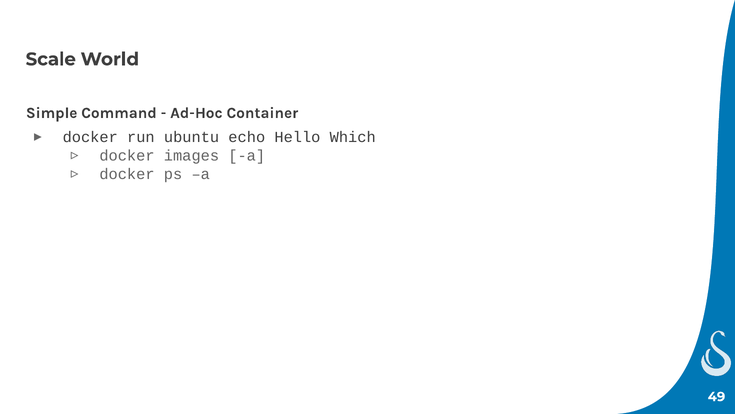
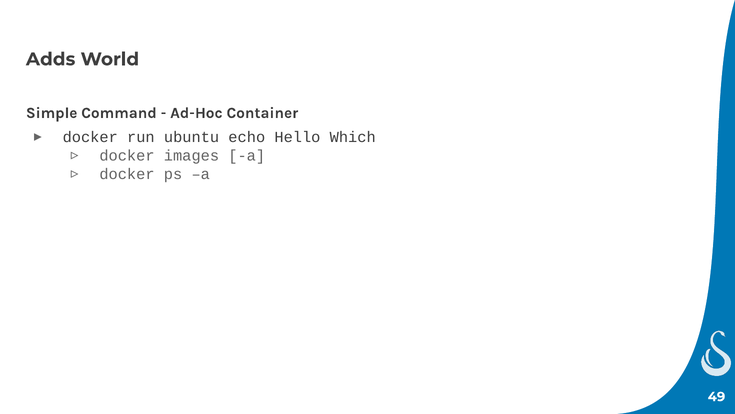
Scale: Scale -> Adds (51, 59)
